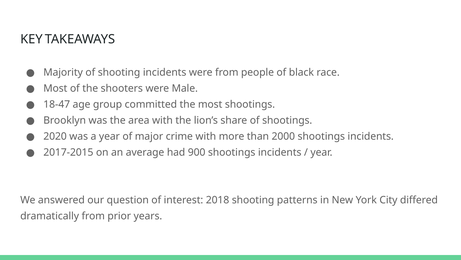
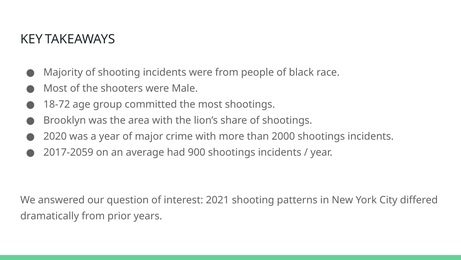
18-47: 18-47 -> 18-72 (57, 104)
2017-2015: 2017-2015 -> 2017-2059 (68, 152)
2018: 2018 -> 2021 (218, 199)
